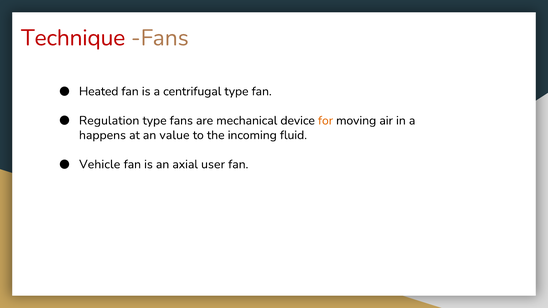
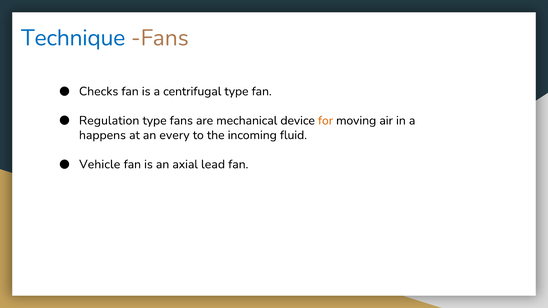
Technique colour: red -> blue (73, 38)
Heated: Heated -> Checks (99, 91)
value: value -> every (174, 135)
user: user -> lead (213, 164)
